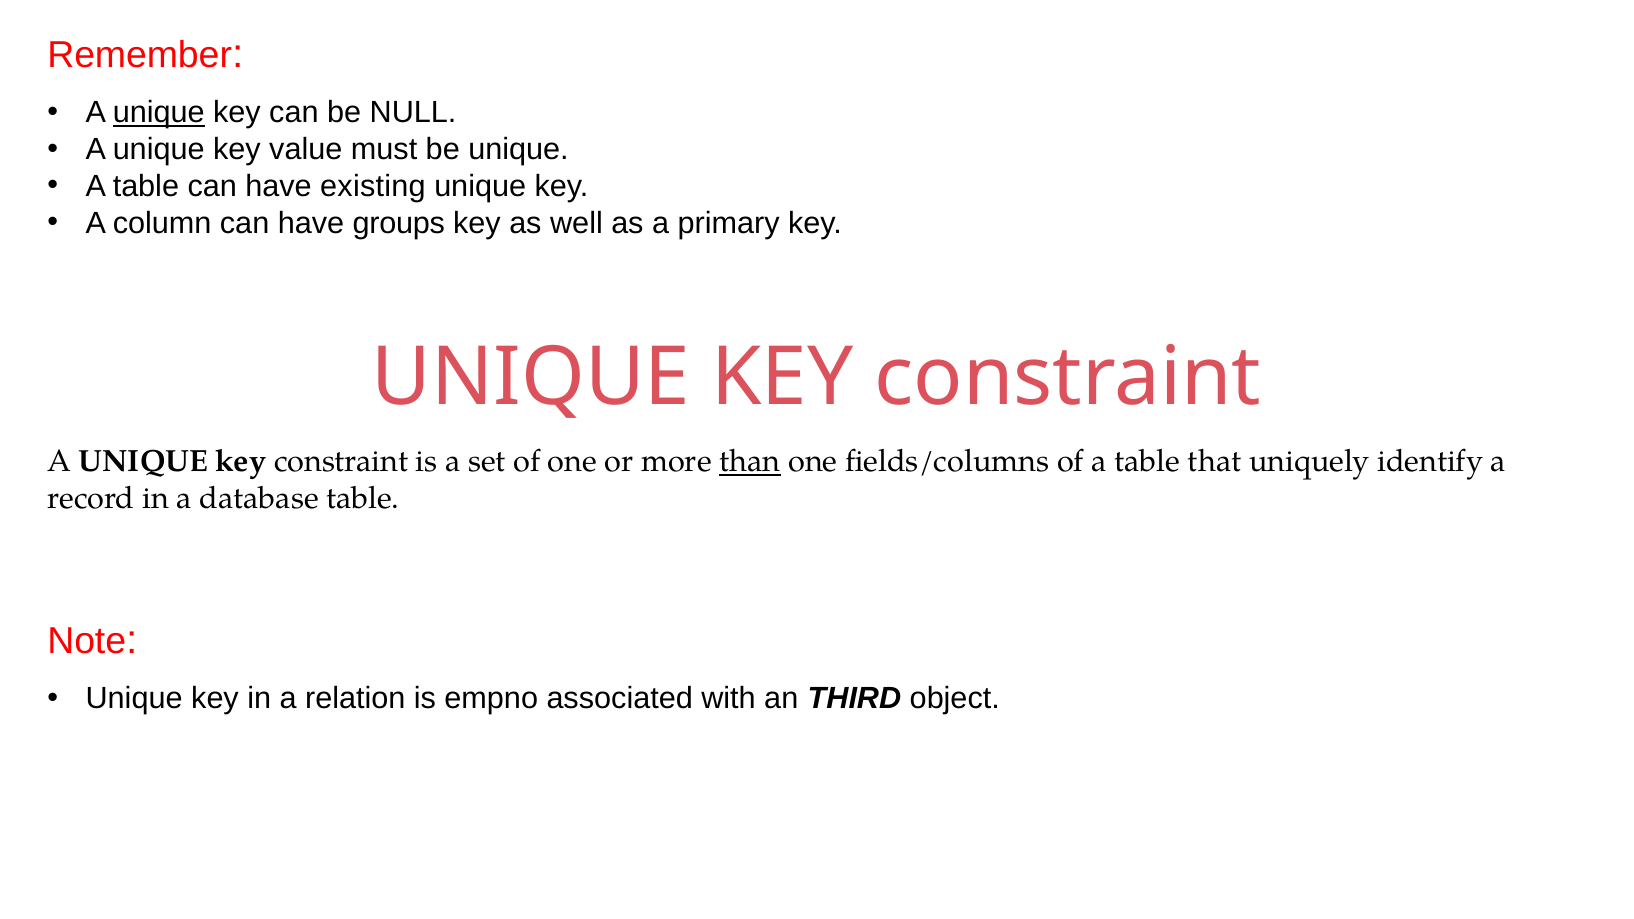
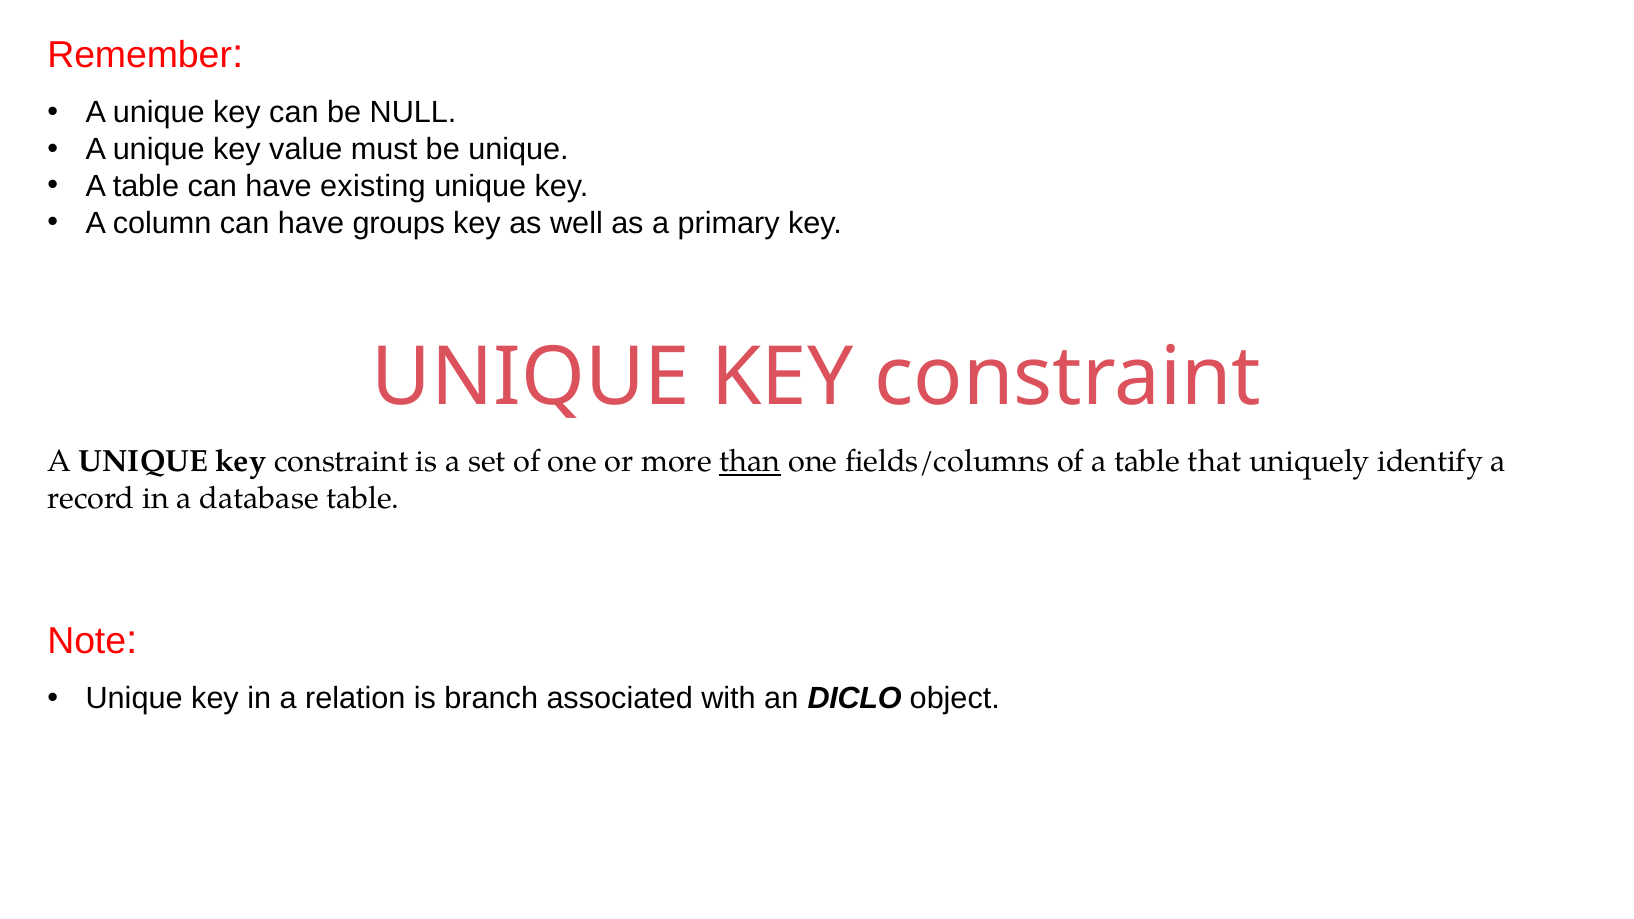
unique underline: present -> none (159, 113)
empno: empno -> branch (491, 699)
THIRD: THIRD -> DICLO (855, 699)
